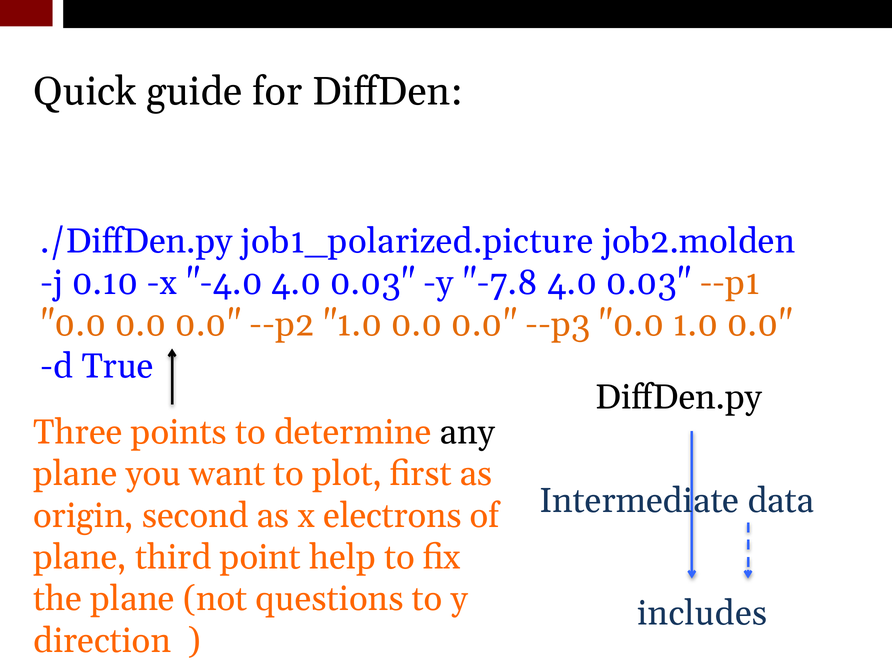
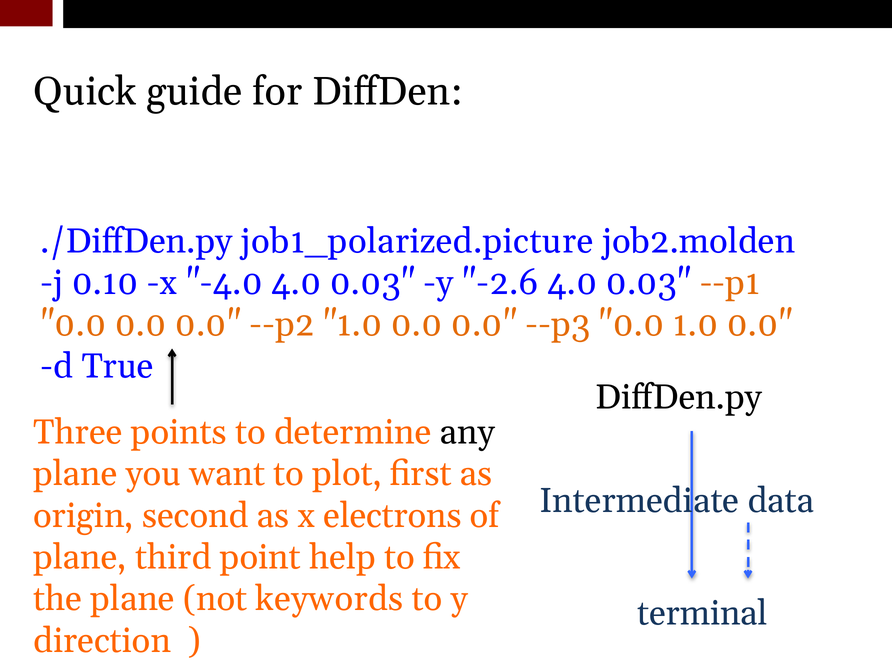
-7.8: -7.8 -> -2.6 (500, 283)
questions: questions -> keywords (329, 599)
includes: includes -> terminal (703, 613)
